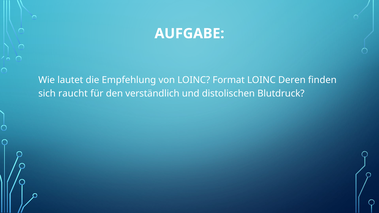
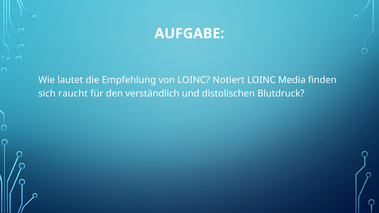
Format: Format -> Notiert (229, 80)
Deren: Deren -> Media (292, 80)
